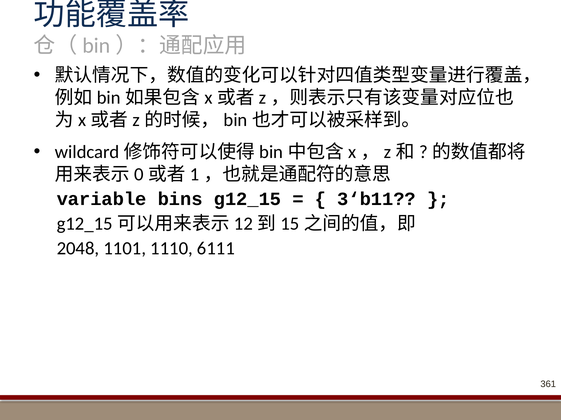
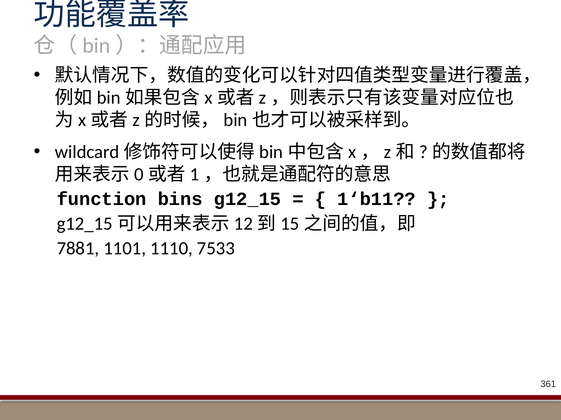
variable: variable -> function (102, 199)
3‘b11: 3‘b11 -> 1‘b11 (377, 199)
2048: 2048 -> 7881 (78, 249)
6111: 6111 -> 7533 (216, 249)
